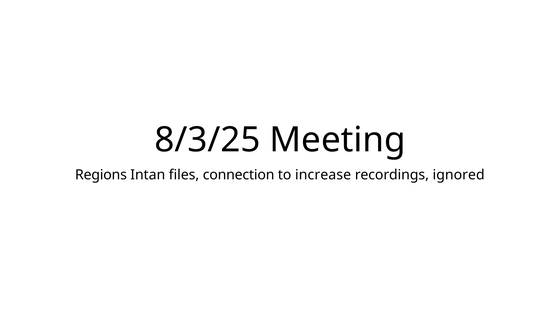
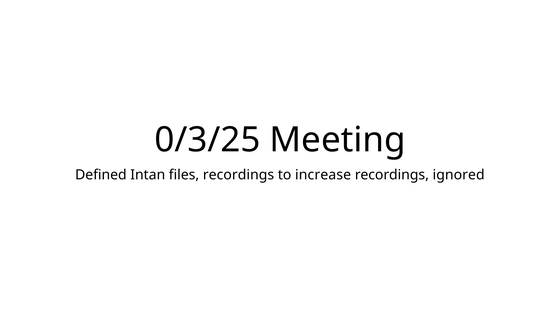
8/3/25: 8/3/25 -> 0/3/25 (207, 140)
Regions: Regions -> Defined (101, 175)
files connection: connection -> recordings (239, 175)
